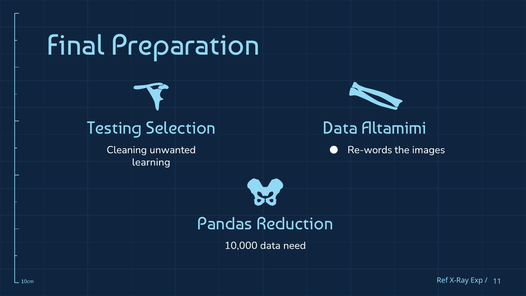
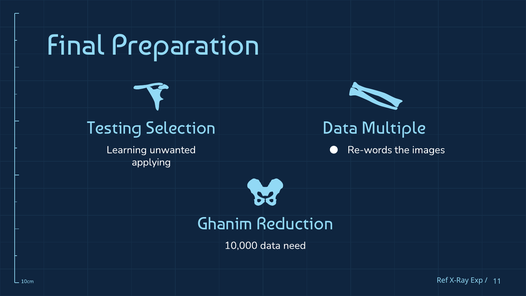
Altamimi: Altamimi -> Multiple (394, 128)
Cleaning: Cleaning -> Learning (127, 150)
learning: learning -> applying (151, 162)
Pandas: Pandas -> Ghanim (225, 224)
